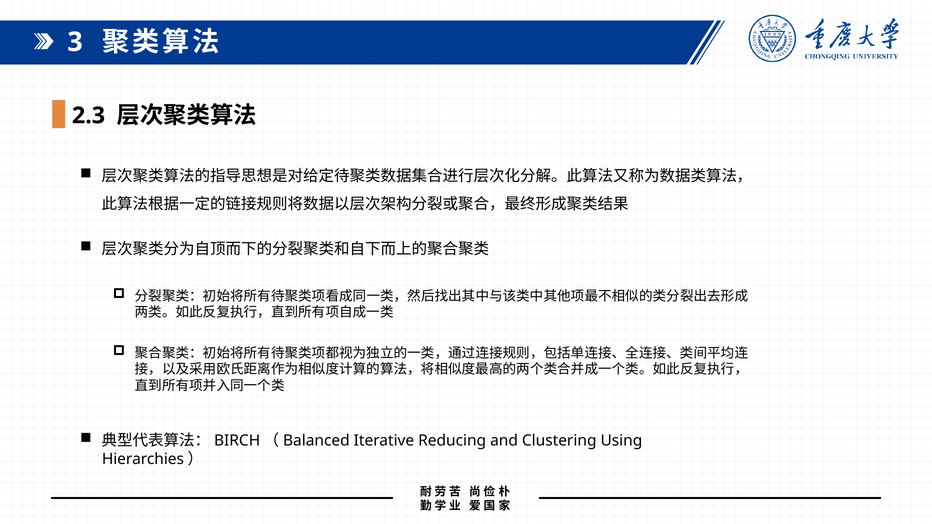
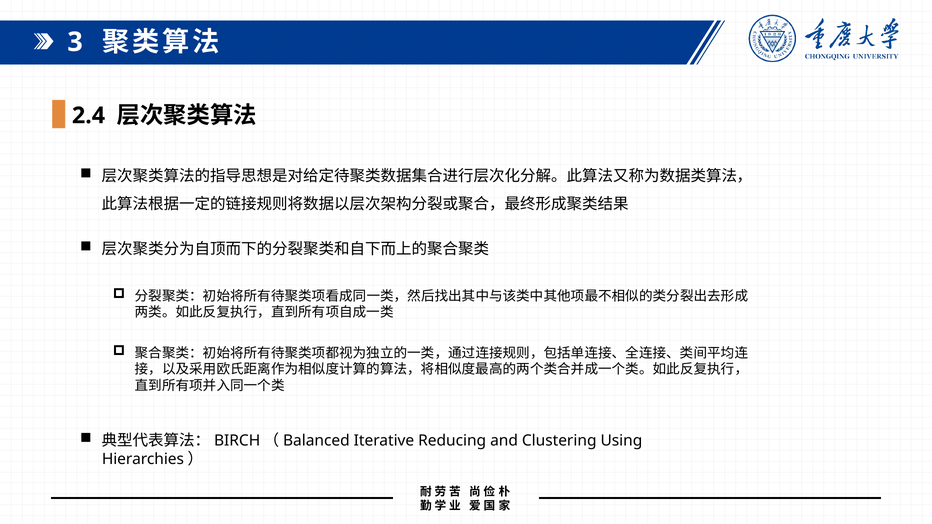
2.3: 2.3 -> 2.4 (89, 116)
